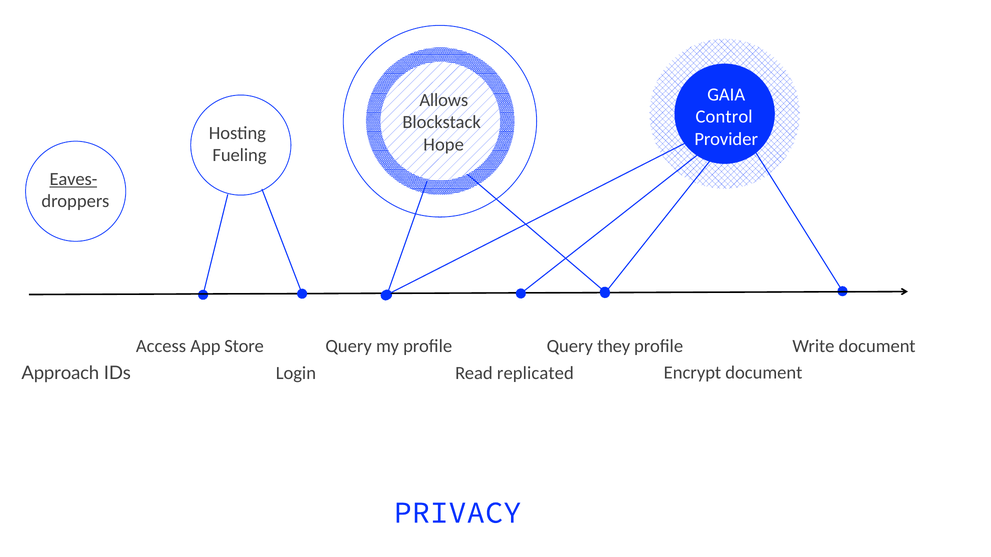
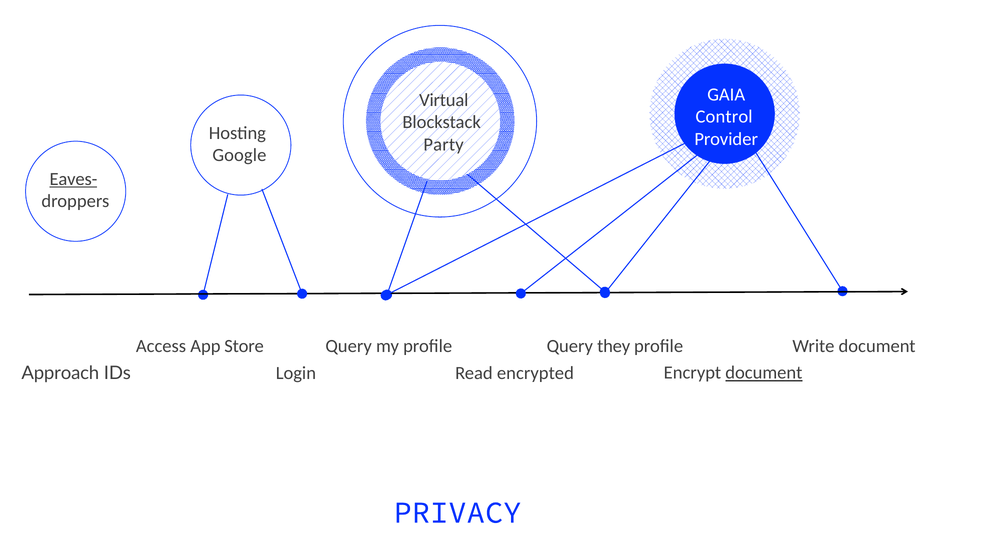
Allows: Allows -> Virtual (444, 100)
Hope: Hope -> Party (444, 145)
Fueling: Fueling -> Google (239, 155)
document underline: none -> present (764, 373)
replicated: replicated -> encrypted (535, 373)
